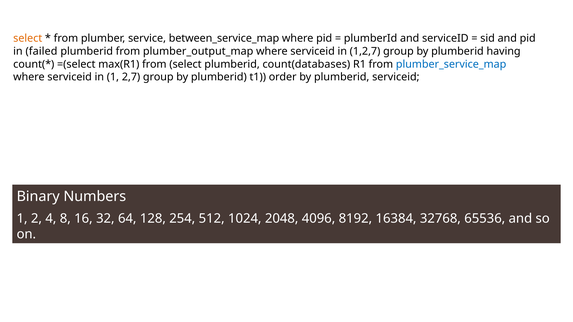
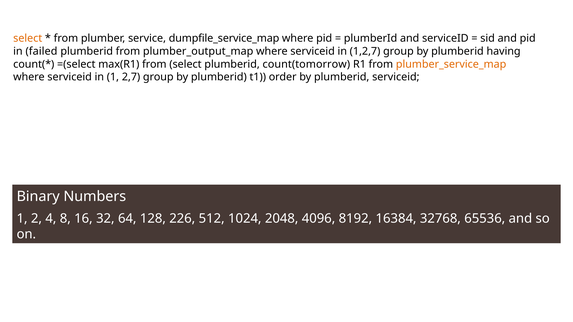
between_service_map: between_service_map -> dumpfile_service_map (224, 38)
count(databases: count(databases -> count(tomorrow (306, 64)
plumber_service_map colour: blue -> orange (451, 64)
254: 254 -> 226 (182, 219)
